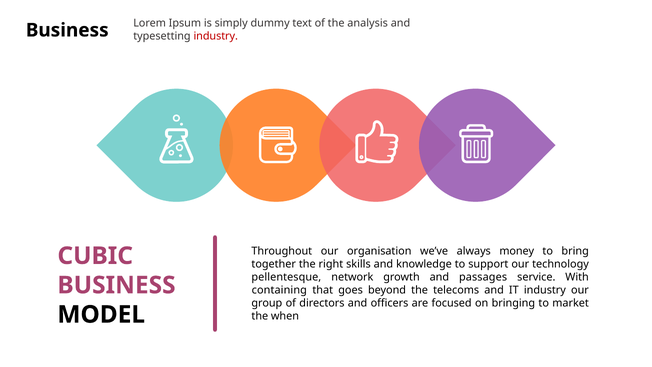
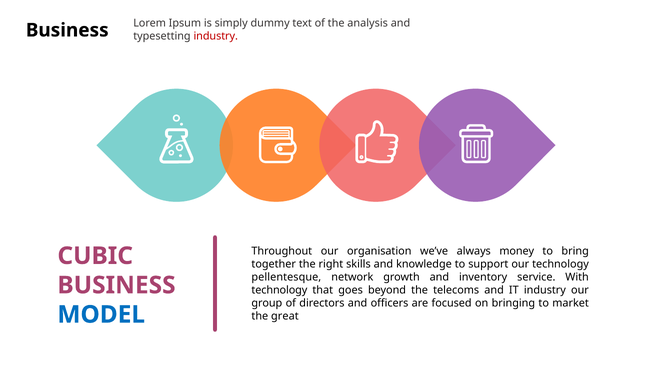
passages: passages -> inventory (483, 277)
containing: containing -> technology (279, 290)
MODEL colour: black -> blue (101, 314)
when: when -> great (285, 316)
